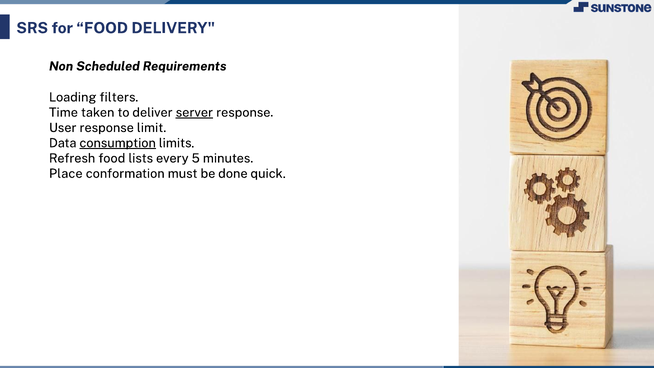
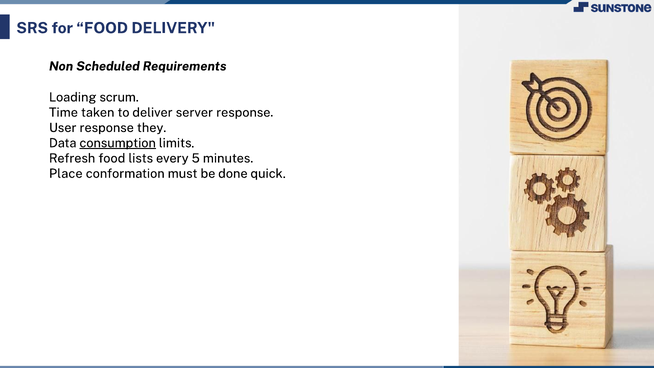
filters: filters -> scrum (119, 97)
server underline: present -> none (194, 112)
limit: limit -> they (152, 128)
